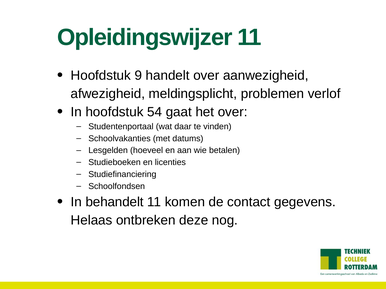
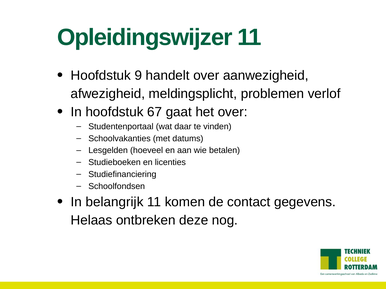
54: 54 -> 67 (155, 112)
behandelt: behandelt -> belangrijk (115, 202)
